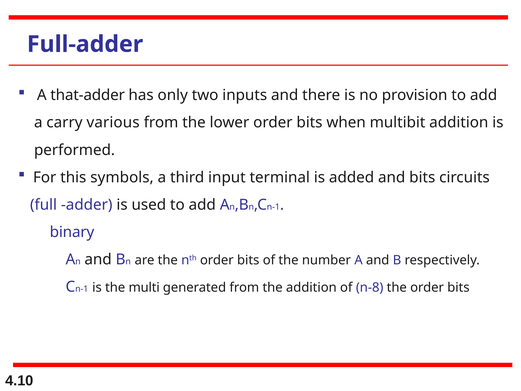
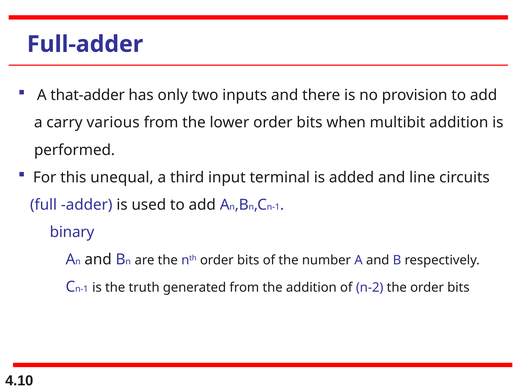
symbols: symbols -> unequal (122, 177)
and bits: bits -> line (422, 177)
multi: multi -> truth (144, 287)
n-8: n-8 -> n-2 (370, 287)
